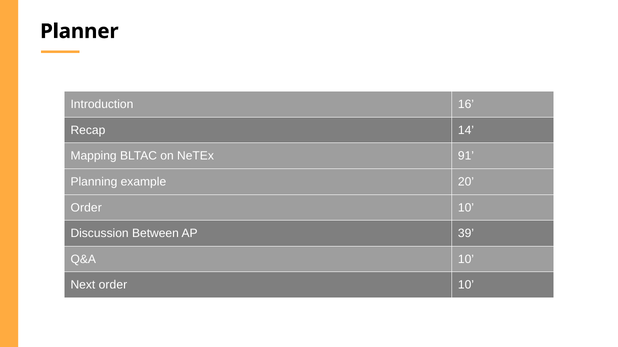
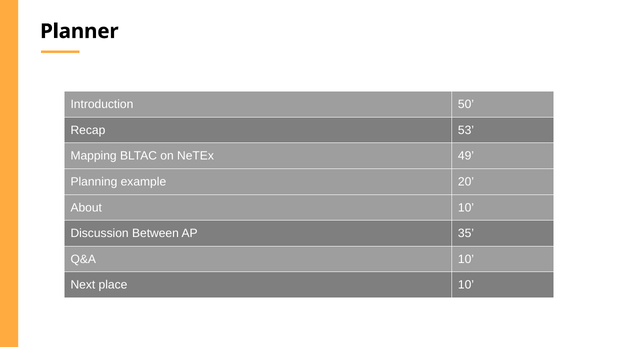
16: 16 -> 50 (466, 105)
14: 14 -> 53 (466, 130)
91: 91 -> 49 (466, 156)
Order: Order -> About (86, 208)
39: 39 -> 35 (466, 234)
Next order: order -> place (113, 286)
